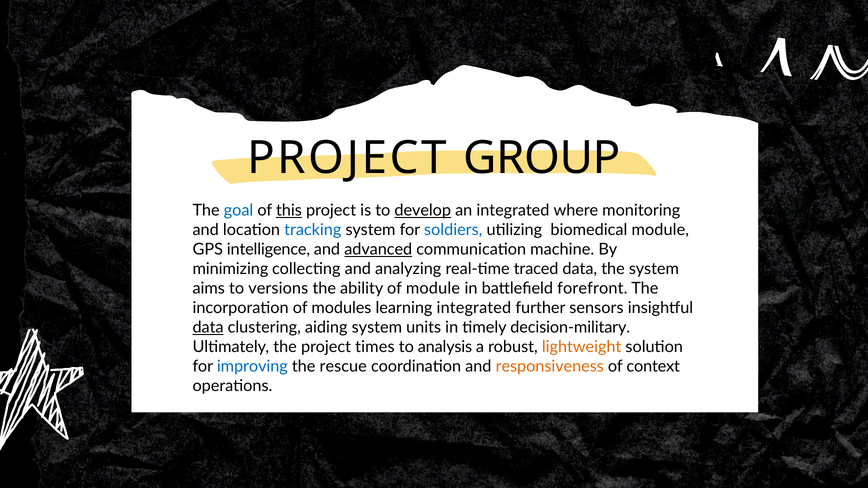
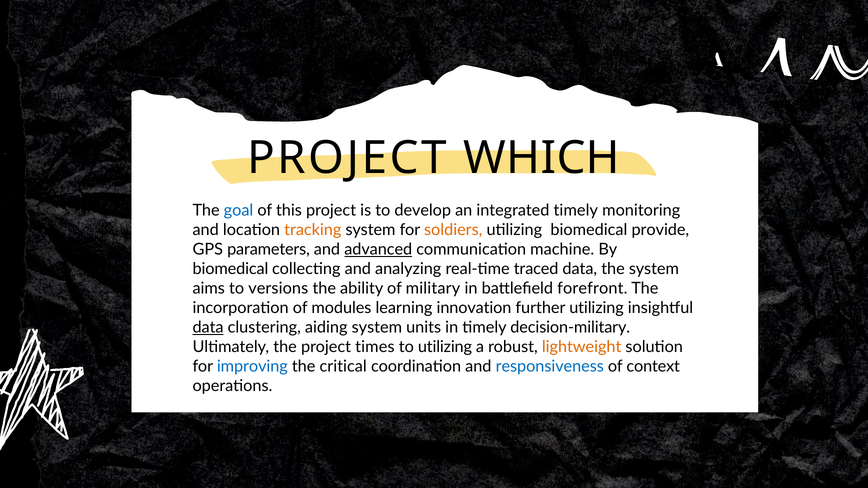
GROUP: GROUP -> WHICH (542, 158)
this underline: present -> none (289, 210)
develop underline: present -> none (423, 210)
integrated where: where -> timely (576, 210)
tracking colour: blue -> orange (313, 230)
soldiers colour: blue -> orange (453, 230)
biomedical module: module -> provide (660, 230)
intelligence: intelligence -> parameters (268, 249)
minimizing: minimizing -> biomedical (230, 269)
of module: module -> military (433, 289)
learning integrated: integrated -> innovation (474, 308)
further sensors: sensors -> utilizing (597, 308)
to analysis: analysis -> utilizing (445, 347)
rescue: rescue -> critical (343, 367)
responsiveness colour: orange -> blue (550, 367)
